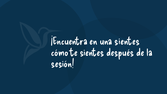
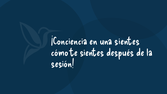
¡Encuentra: ¡Encuentra -> ¡Conciencia (69, 41)
